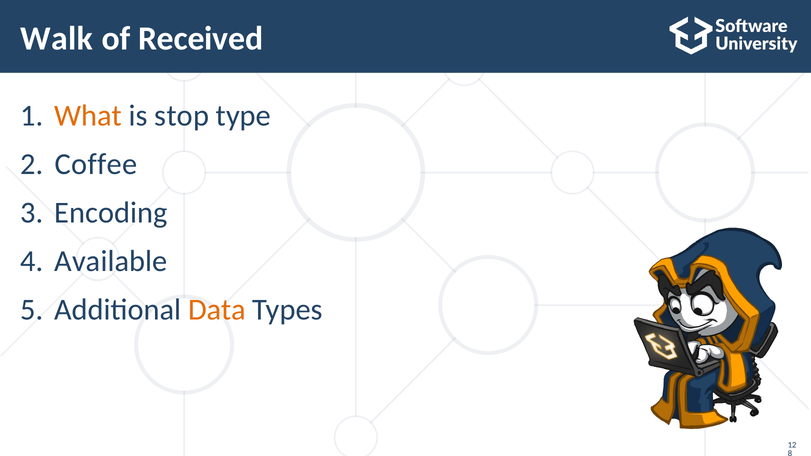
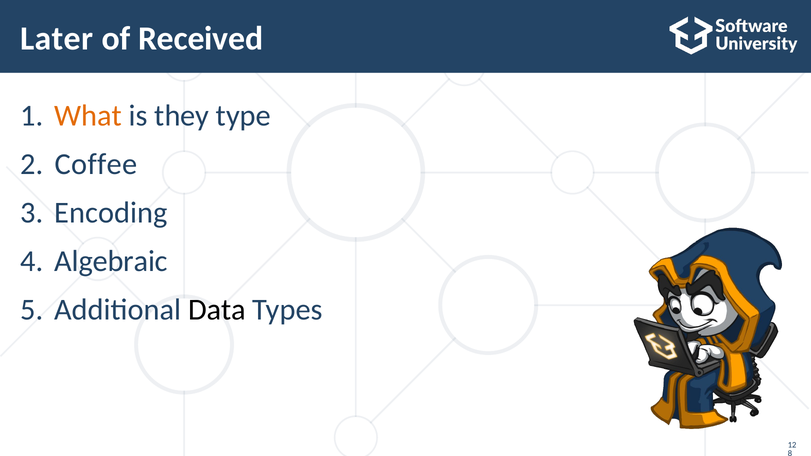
Walk: Walk -> Later (57, 38)
stop: stop -> they (182, 116)
Available: Available -> Algebraic (111, 261)
Data colour: orange -> black (217, 310)
